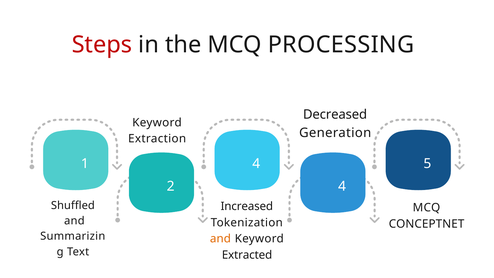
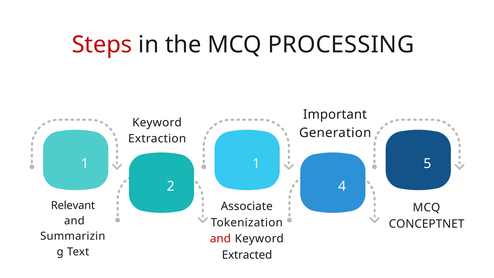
Decreased: Decreased -> Important (335, 114)
1 4: 4 -> 1 (256, 163)
Shuffled: Shuffled -> Relevant (73, 205)
Increased: Increased -> Associate (247, 206)
and colour: orange -> red (220, 239)
